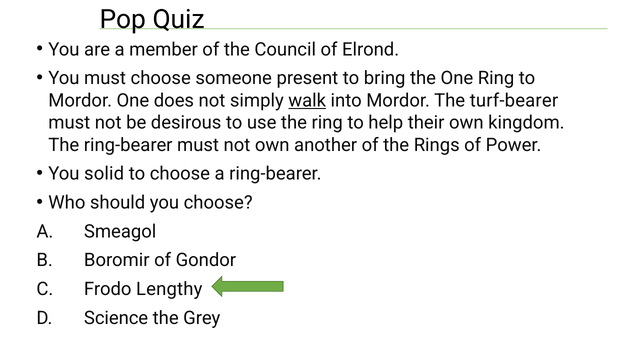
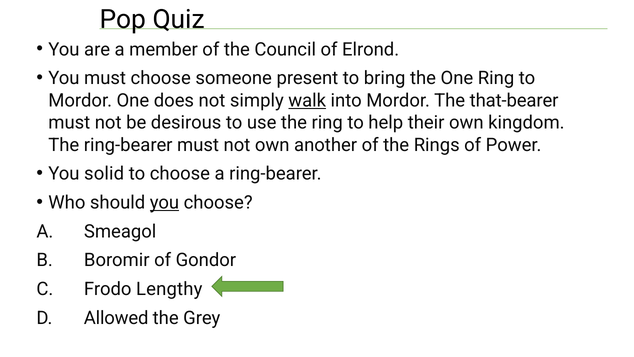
turf-bearer: turf-bearer -> that-bearer (514, 100)
you underline: none -> present (164, 202)
Science: Science -> Allowed (116, 318)
